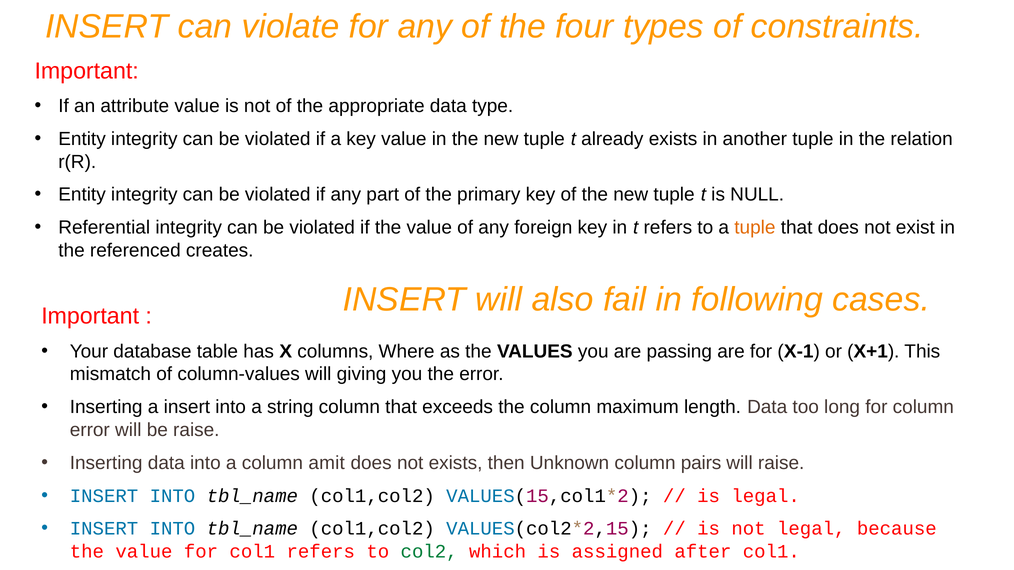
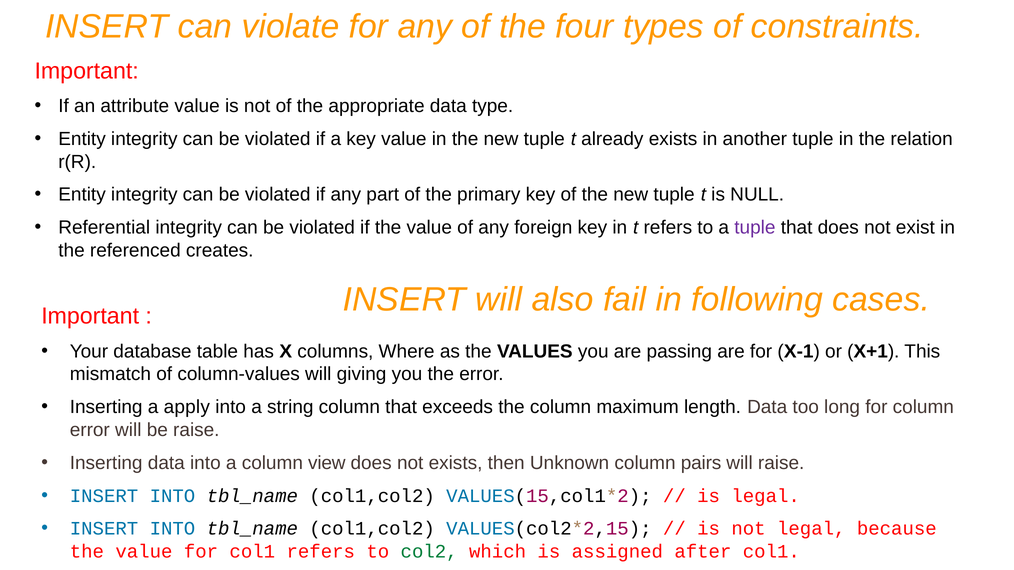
tuple colour: orange -> purple (755, 228)
a insert: insert -> apply (187, 407)
amit: amit -> view (327, 463)
